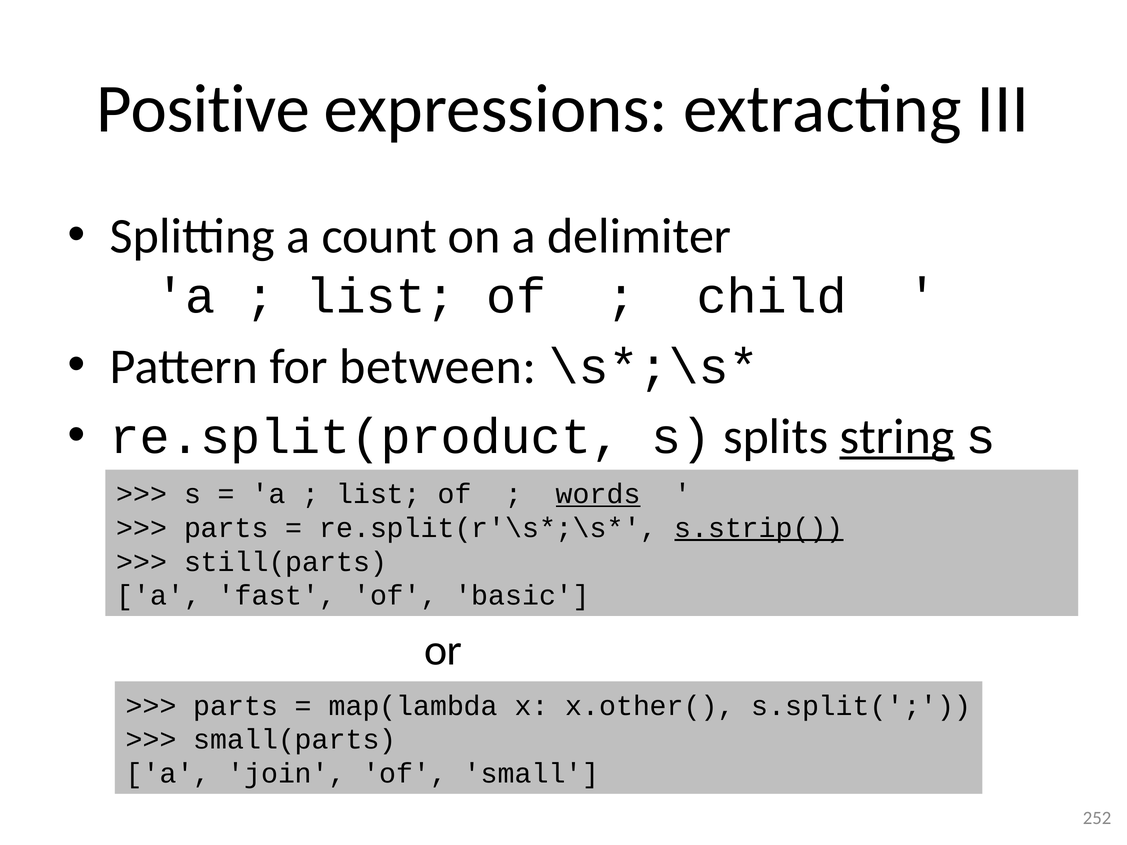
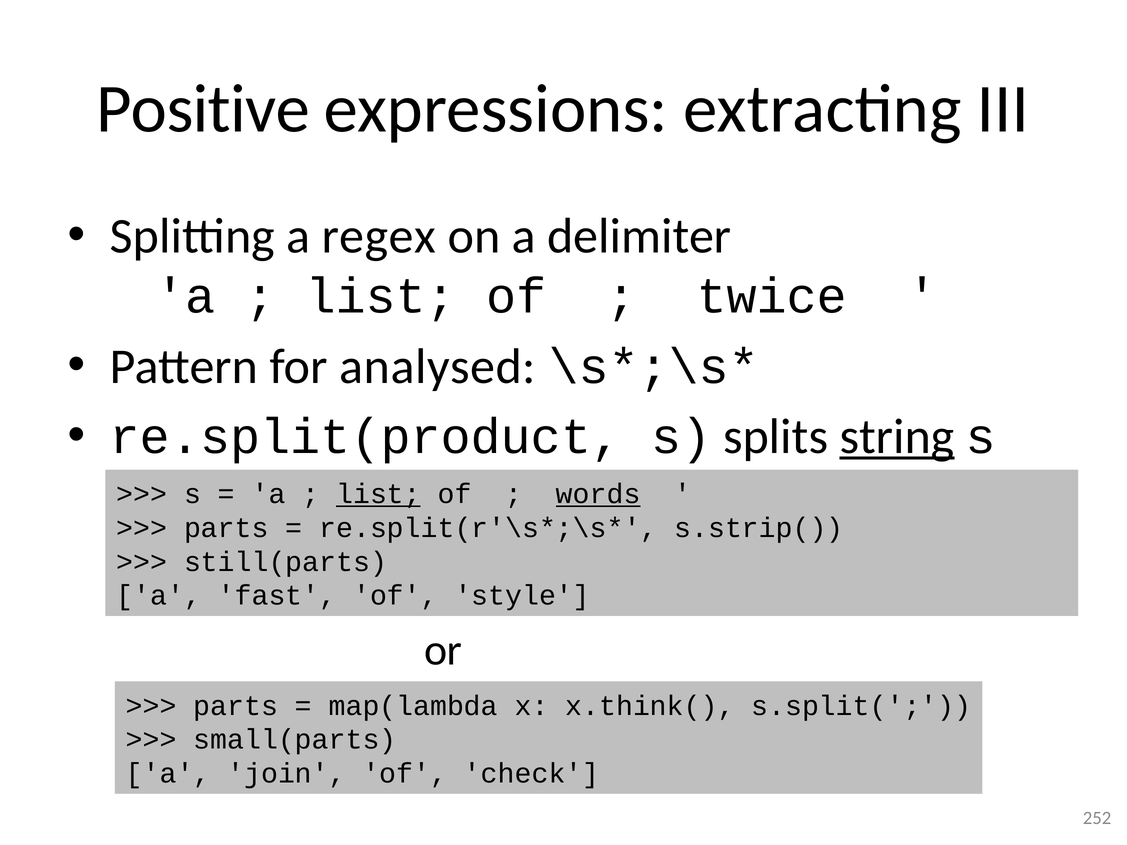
count: count -> regex (379, 236)
child: child -> twice (772, 297)
between: between -> analysed (438, 367)
list underline: none -> present (378, 494)
s.strip( underline: present -> none (759, 528)
basic: basic -> style (522, 596)
x.other(: x.other( -> x.think( (650, 706)
small: small -> check (532, 774)
